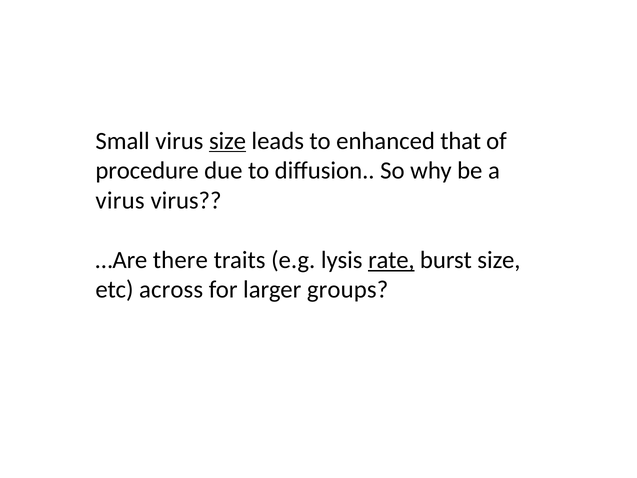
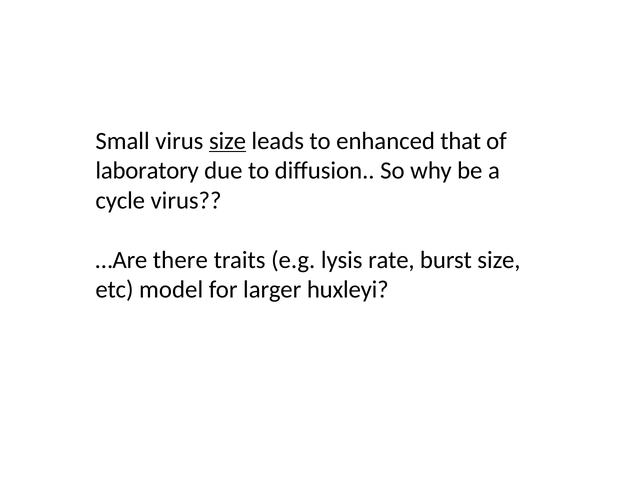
procedure: procedure -> laboratory (147, 171)
virus: virus -> cycle (120, 200)
rate underline: present -> none (391, 260)
across: across -> model (171, 289)
groups: groups -> huxleyi (348, 289)
